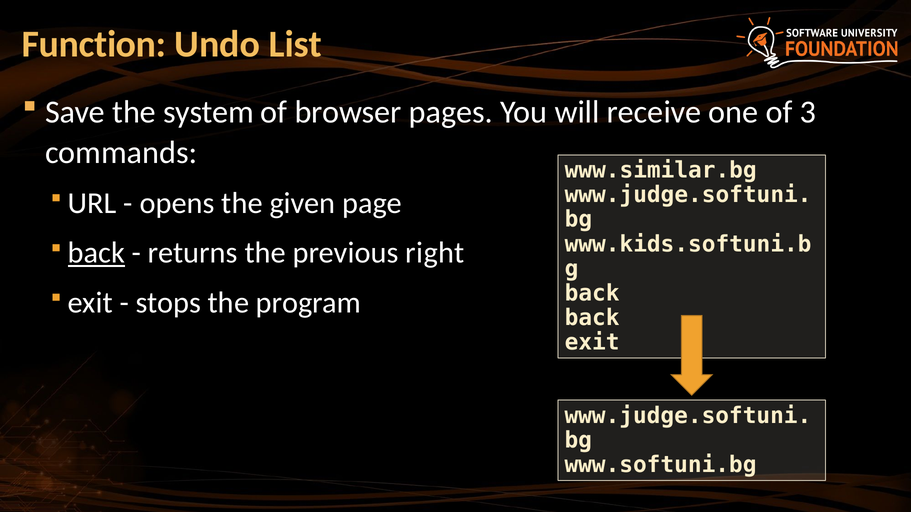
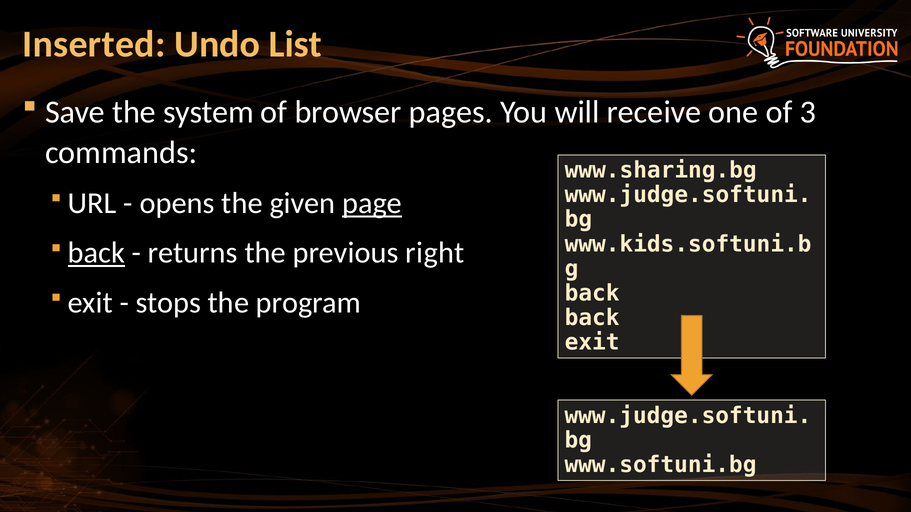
Function: Function -> Inserted (94, 44)
www.similar.bg: www.similar.bg -> www.sharing.bg (661, 171)
page underline: none -> present (372, 204)
